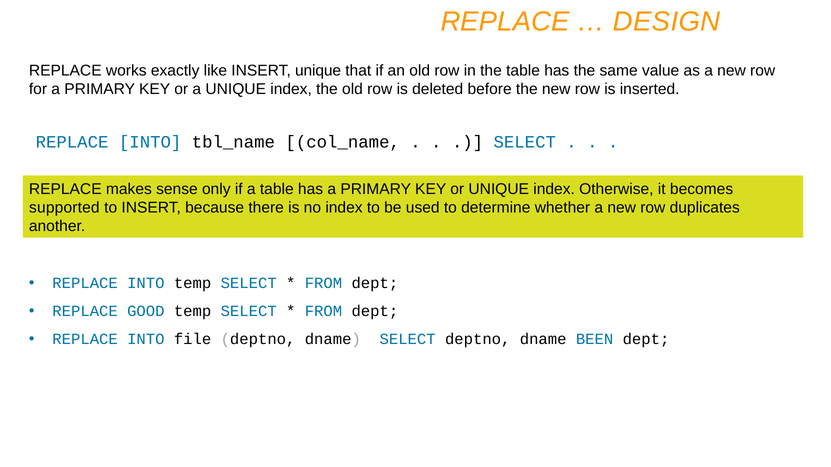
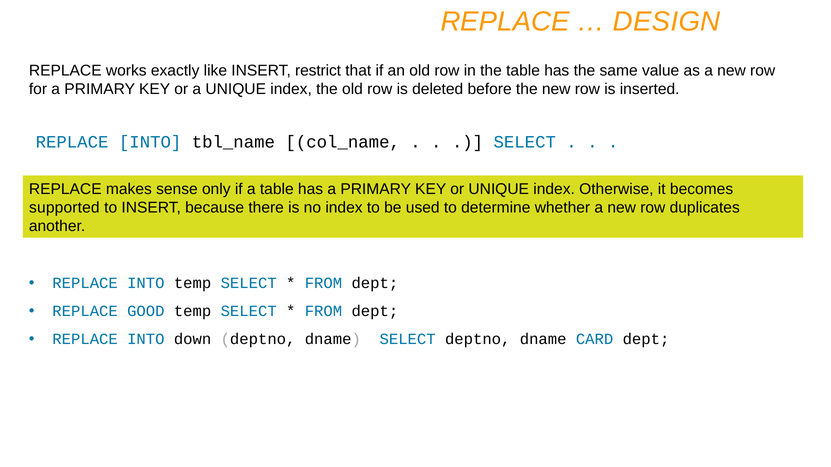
INSERT unique: unique -> restrict (318, 71)
file: file -> down (193, 340)
BEEN: BEEN -> CARD (595, 340)
